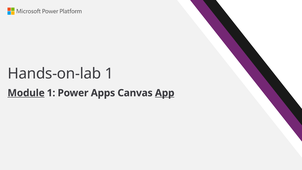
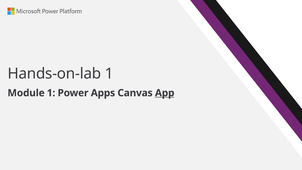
Module underline: present -> none (26, 93)
